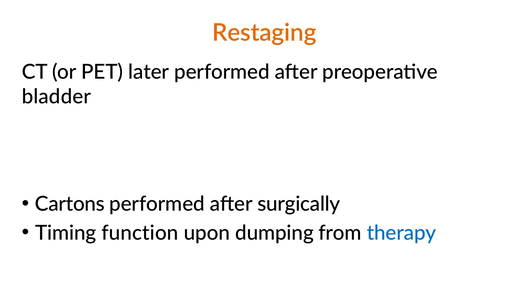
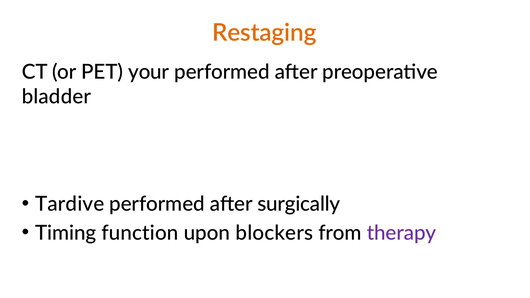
later: later -> your (149, 72)
Cartons: Cartons -> Tardive (70, 204)
dumping: dumping -> blockers (274, 233)
therapy colour: blue -> purple (401, 233)
